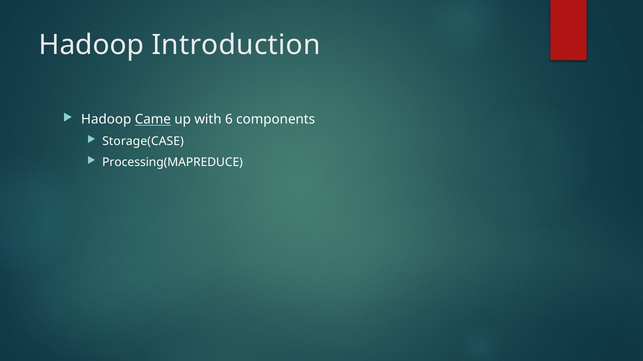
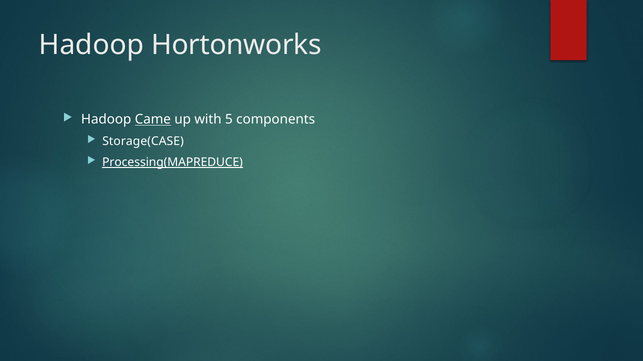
Introduction: Introduction -> Hortonworks (236, 45)
6: 6 -> 5 (229, 120)
Processing(MAPREDUCE underline: none -> present (173, 163)
